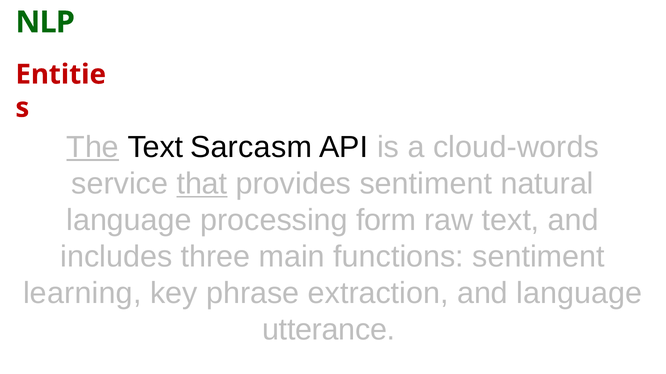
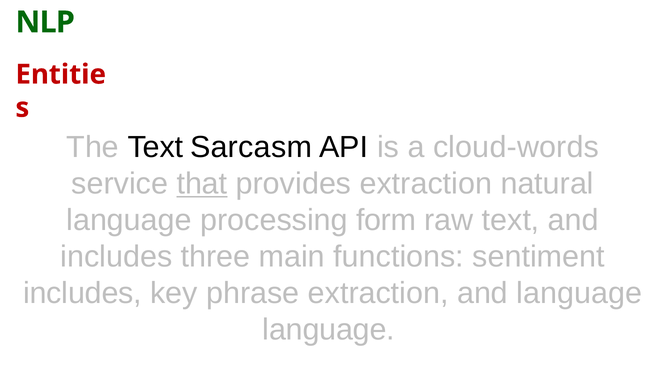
The underline: present -> none (93, 147)
provides sentiment: sentiment -> extraction (426, 184)
learning: learning -> includes (82, 294)
utterance: utterance -> language (329, 330)
